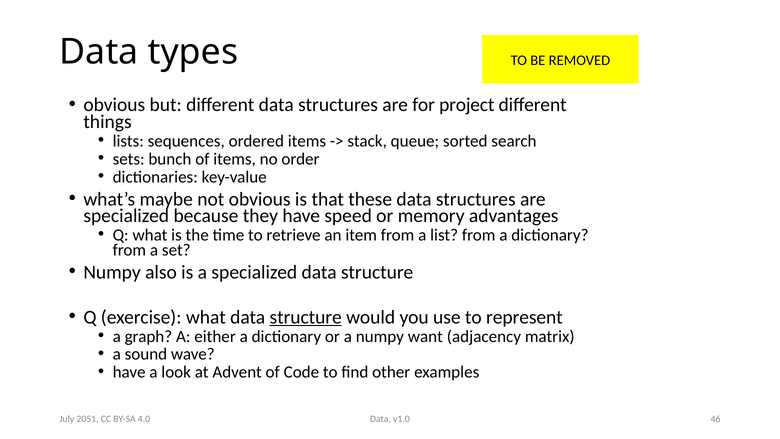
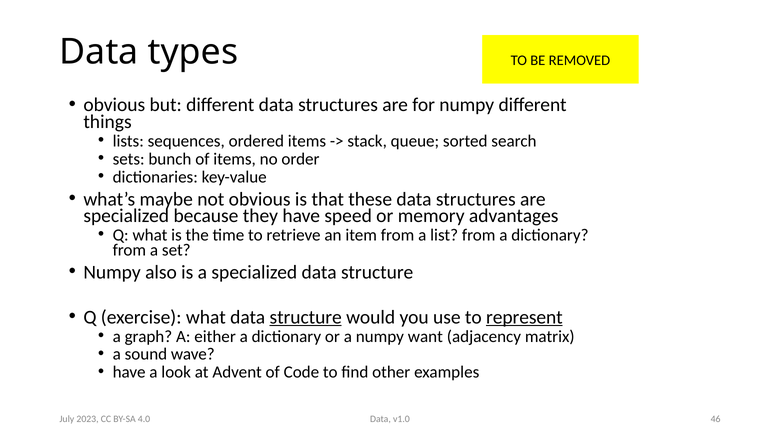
for project: project -> numpy (467, 105)
represent underline: none -> present (524, 317)
2051: 2051 -> 2023 (88, 419)
